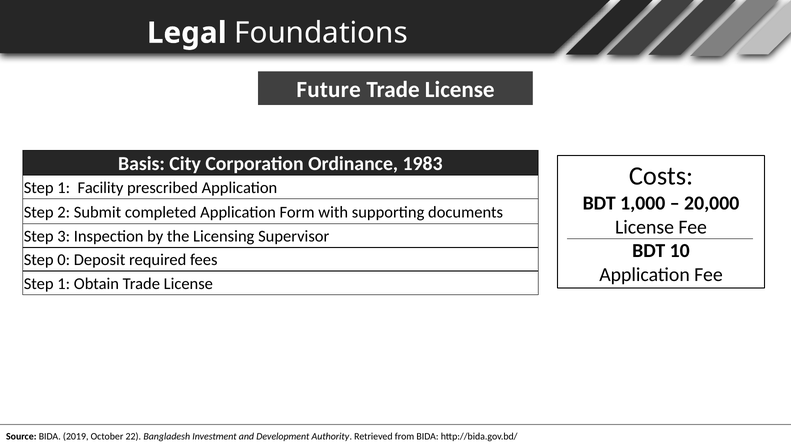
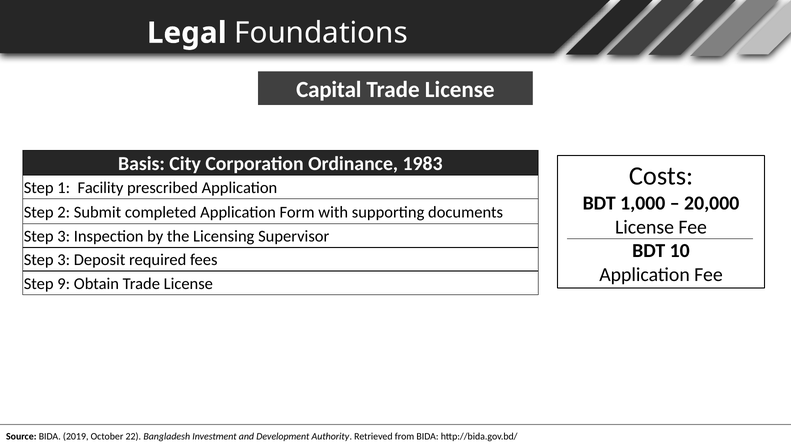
Future: Future -> Capital (329, 90)
0: 0 -> 3 (64, 260)
1: 1 -> 9 (64, 284)
